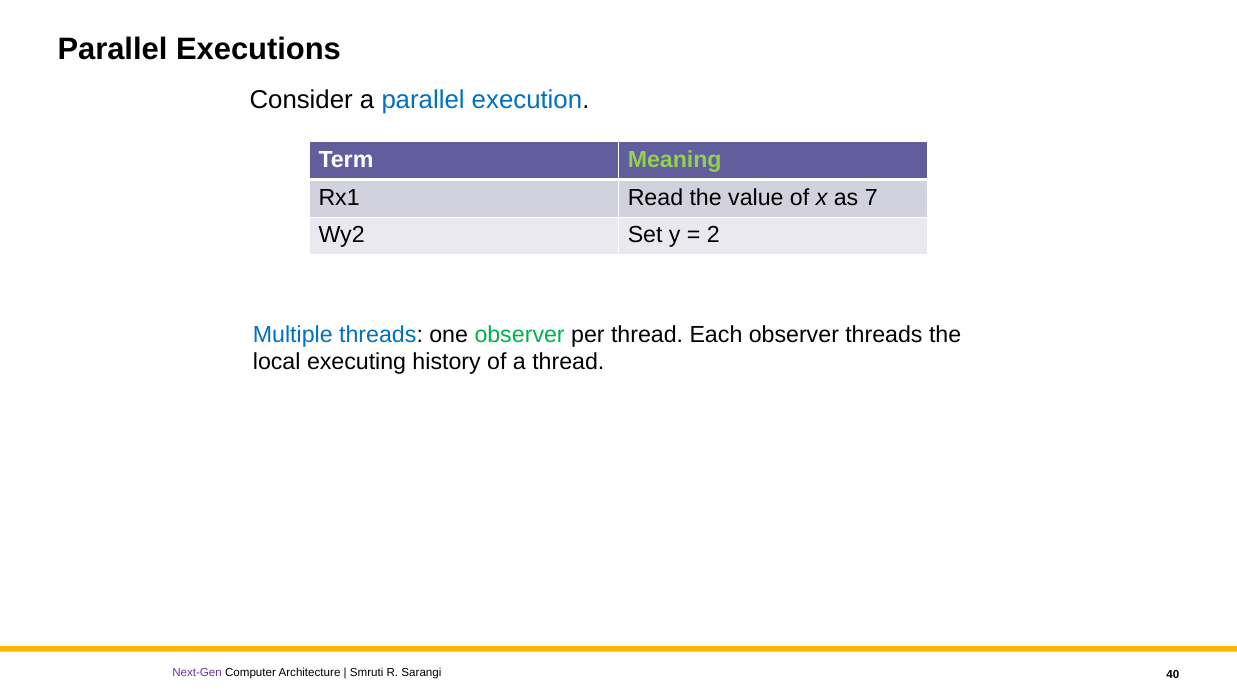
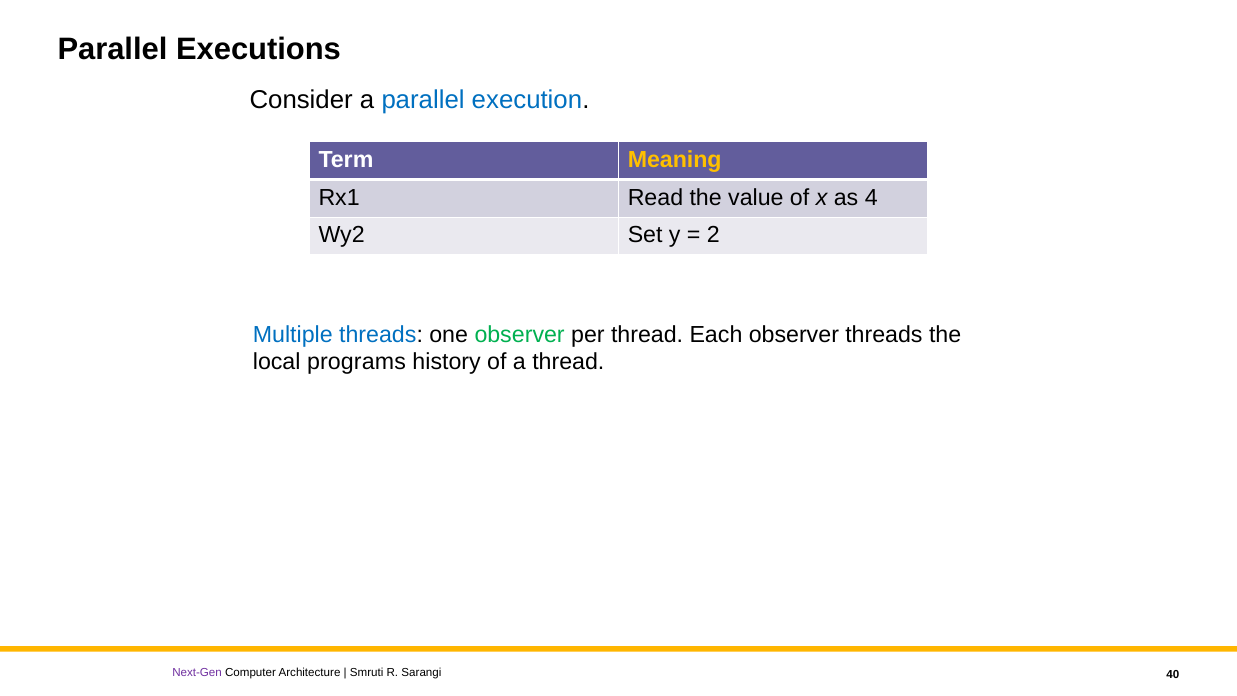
Meaning colour: light green -> yellow (675, 160)
7: 7 -> 4 (871, 197)
executing: executing -> programs (356, 362)
